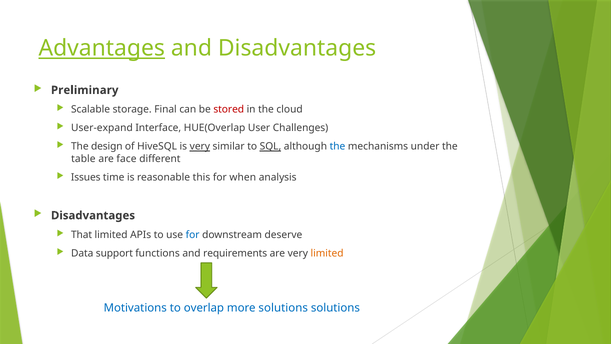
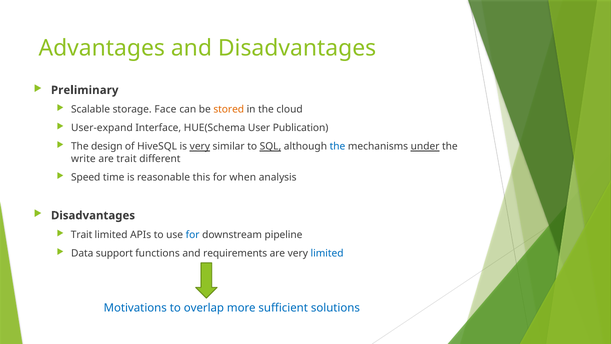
Advantages underline: present -> none (102, 48)
Final: Final -> Face (165, 109)
stored colour: red -> orange (229, 109)
HUE(Overlap: HUE(Overlap -> HUE(Schema (215, 128)
Challenges: Challenges -> Publication (301, 128)
under underline: none -> present (425, 146)
table: table -> write (83, 159)
are face: face -> trait (127, 159)
Issues: Issues -> Speed (86, 177)
That: That -> Trait (82, 235)
deserve: deserve -> pipeline (284, 235)
limited colour: orange -> blue (327, 253)
more solutions: solutions -> sufficient (283, 308)
